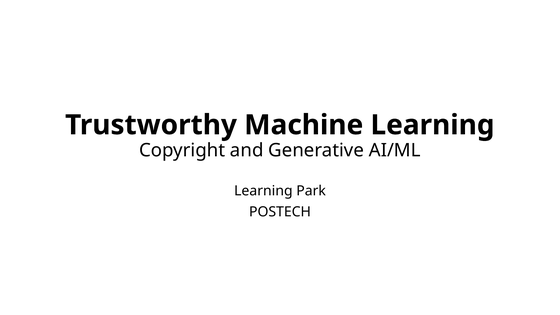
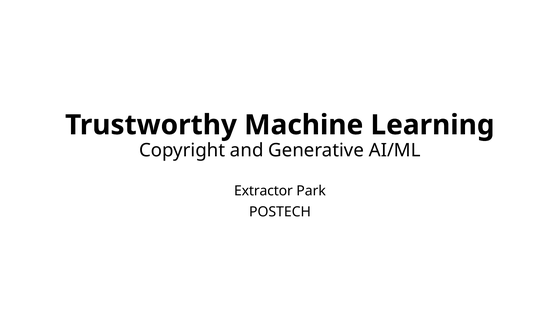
Learning: Learning -> Extractor (263, 191)
